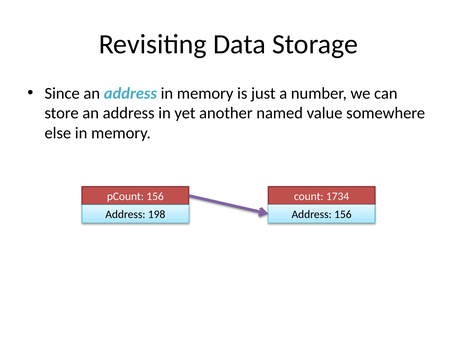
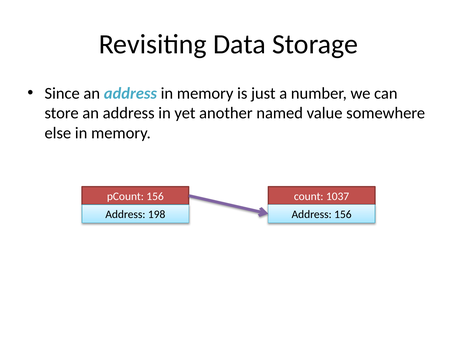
1734: 1734 -> 1037 (338, 196)
